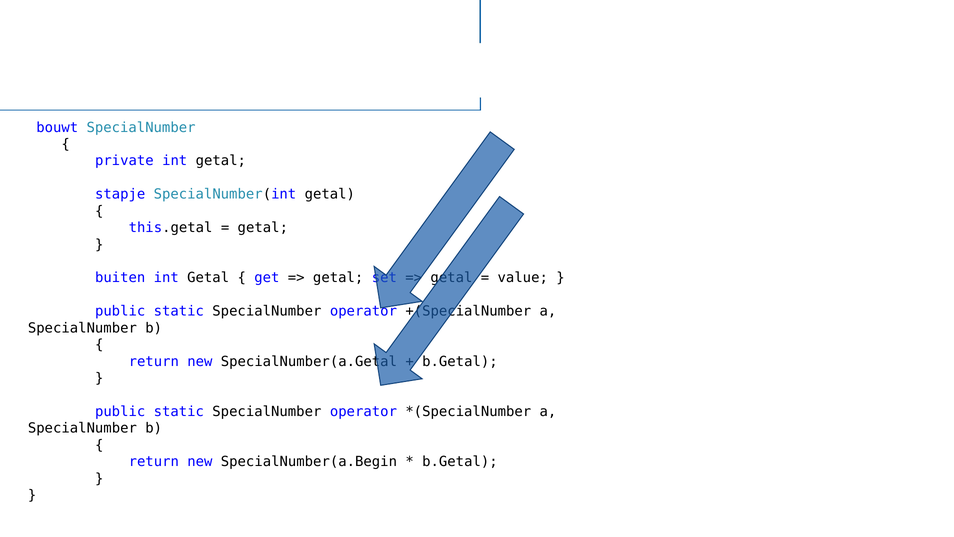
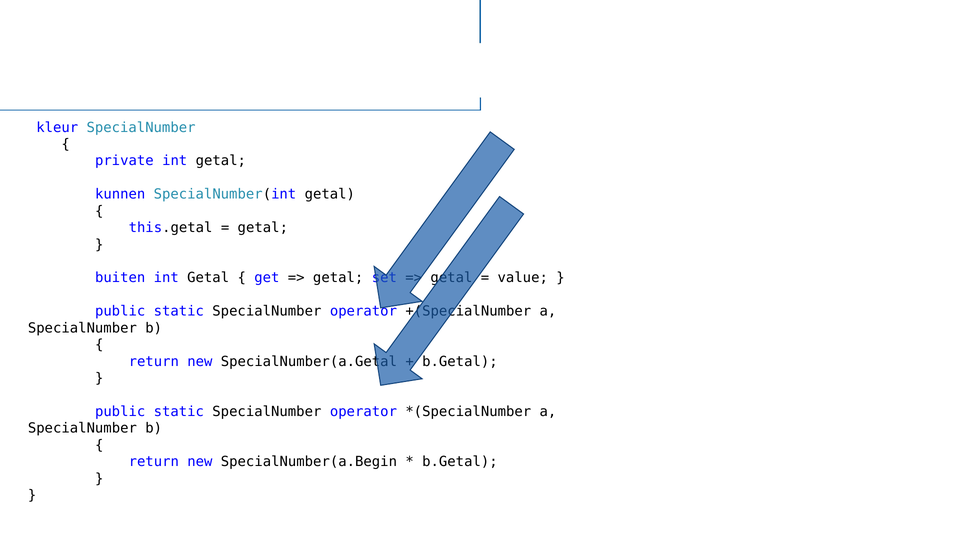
bouwt: bouwt -> kleur (57, 127)
stapje: stapje -> kunnen (120, 194)
